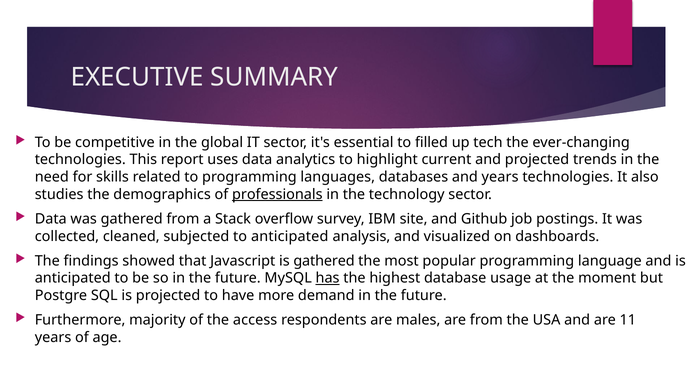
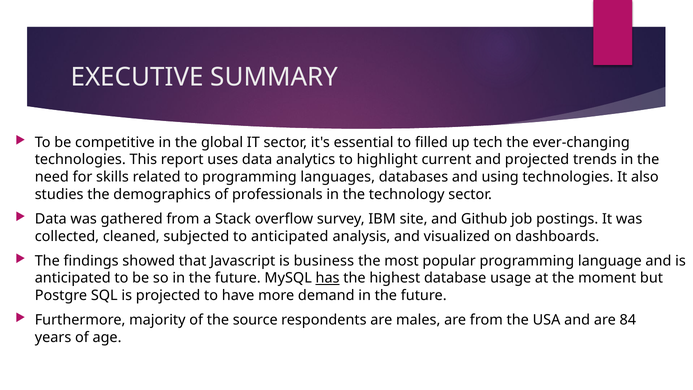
and years: years -> using (500, 177)
professionals underline: present -> none (277, 194)
is gathered: gathered -> business (324, 261)
access: access -> source (255, 320)
11: 11 -> 84 (628, 320)
